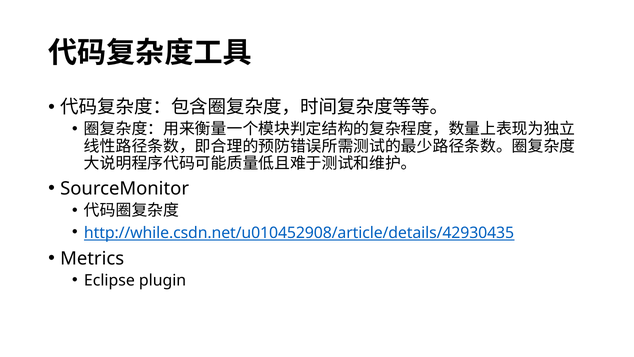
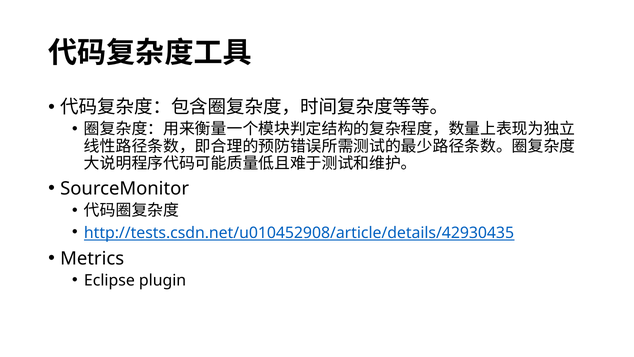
http://while.csdn.net/u010452908/article/details/42930435: http://while.csdn.net/u010452908/article/details/42930435 -> http://tests.csdn.net/u010452908/article/details/42930435 (299, 233)
